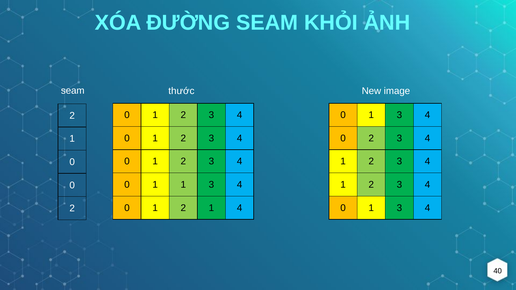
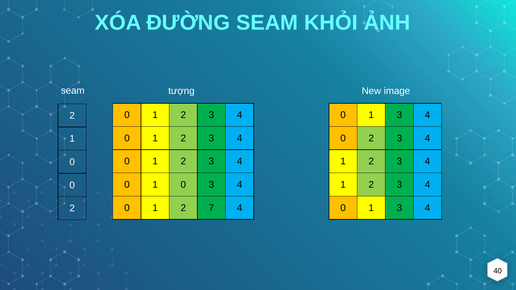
thước: thước -> tượng (181, 91)
0 1 1: 1 -> 0 (183, 185)
1 2 1: 1 -> 7 (211, 208)
